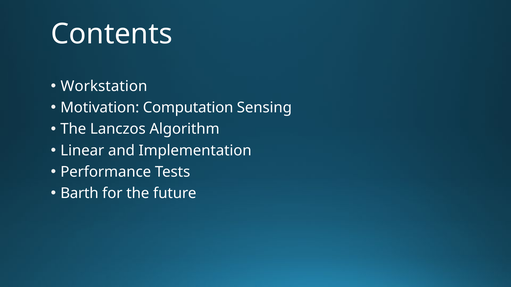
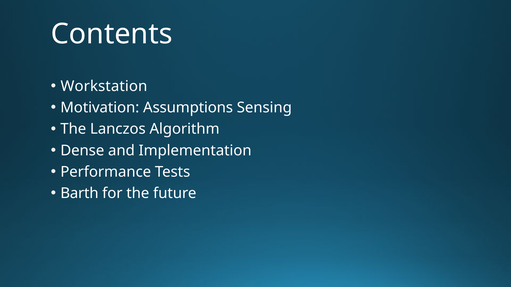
Computation: Computation -> Assumptions (188, 108)
Linear: Linear -> Dense (82, 151)
